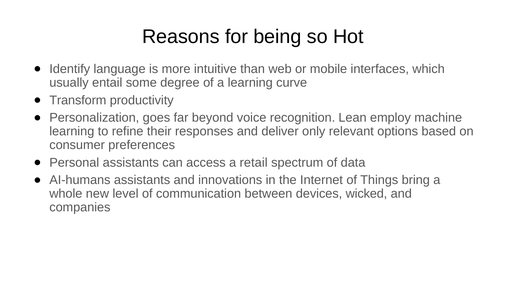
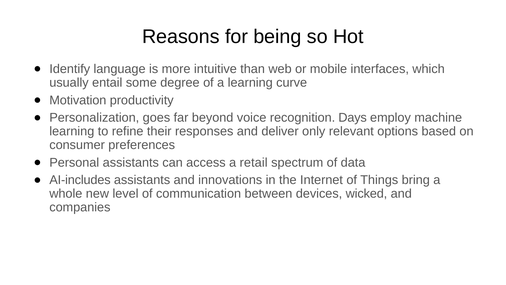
Transform: Transform -> Motivation (78, 100)
Lean: Lean -> Days (353, 118)
AI-humans: AI-humans -> AI-includes (80, 180)
